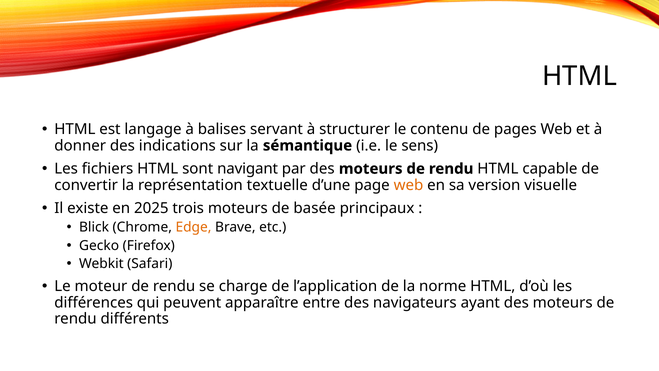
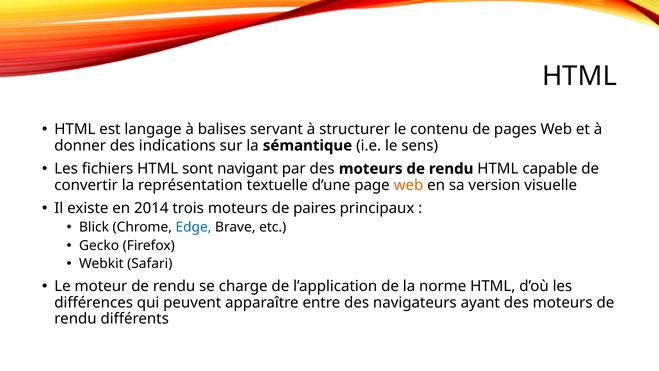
2025: 2025 -> 2014 (151, 208)
basée: basée -> paires (315, 208)
Edge colour: orange -> blue (194, 227)
